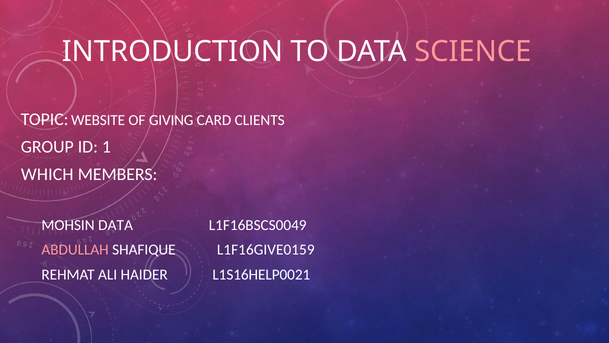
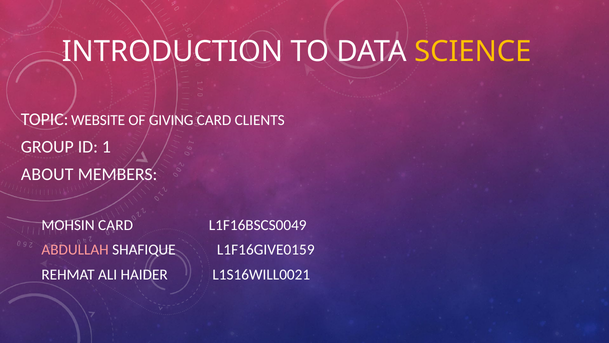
SCIENCE colour: pink -> yellow (473, 52)
WHICH: WHICH -> ABOUT (47, 174)
MOHSIN DATA: DATA -> CARD (116, 225)
L1S16HELP0021: L1S16HELP0021 -> L1S16WILL0021 (261, 274)
